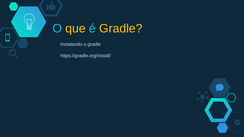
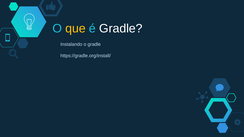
Gradle colour: yellow -> white (121, 29)
